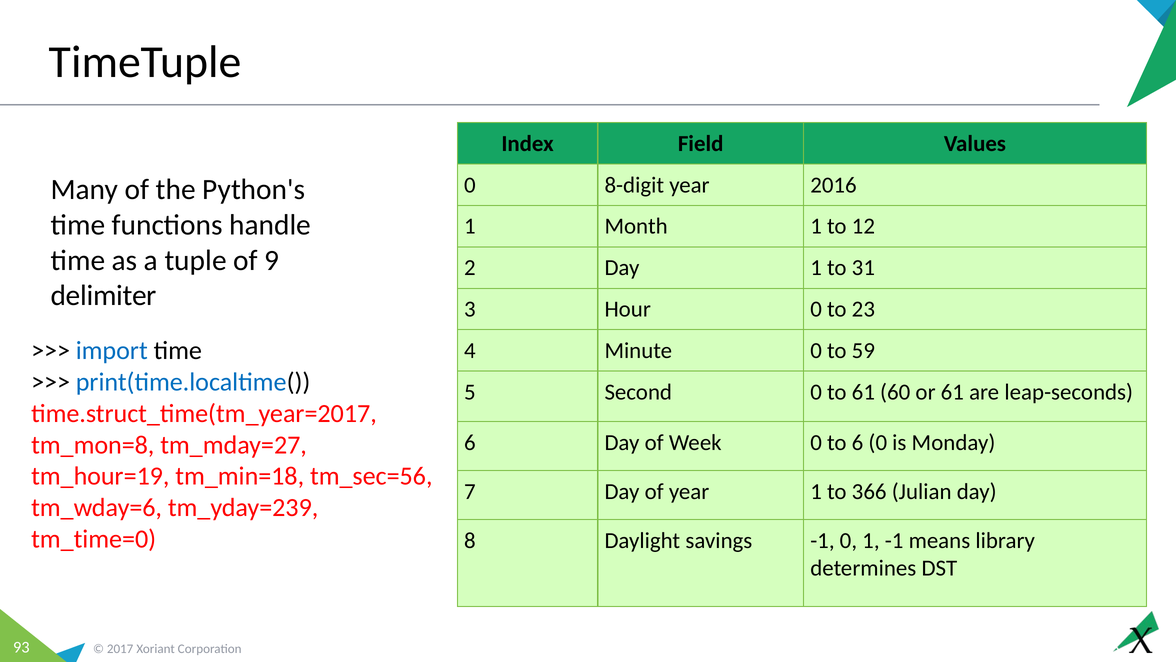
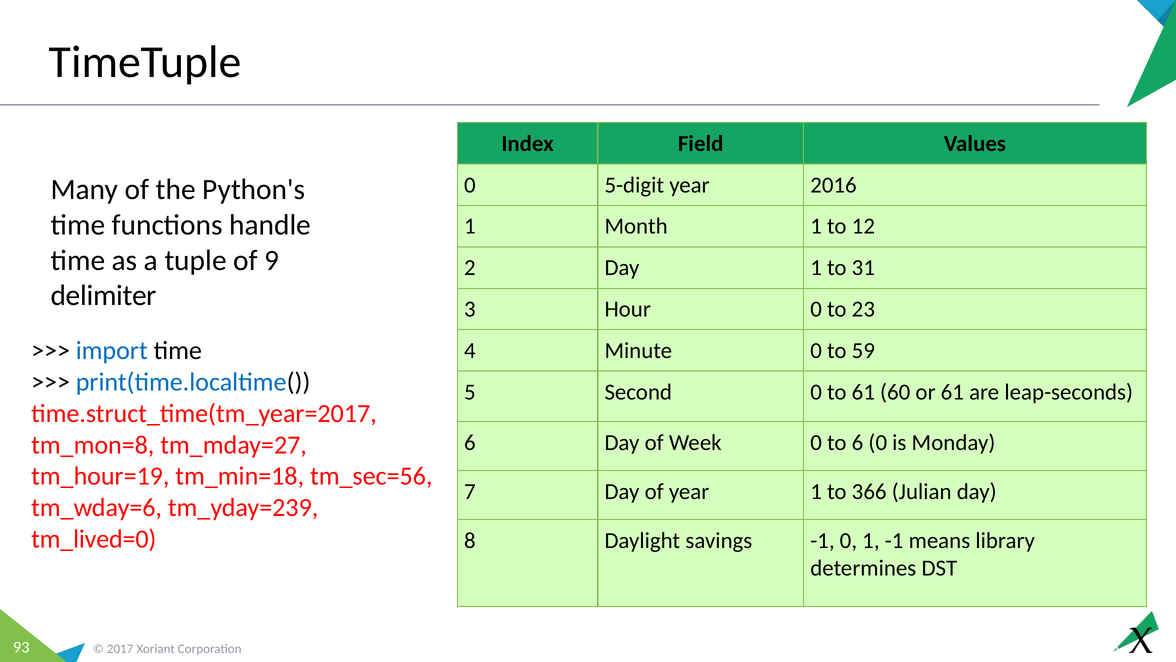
8-digit: 8-digit -> 5-digit (634, 185)
tm_time=0: tm_time=0 -> tm_lived=0 (94, 539)
